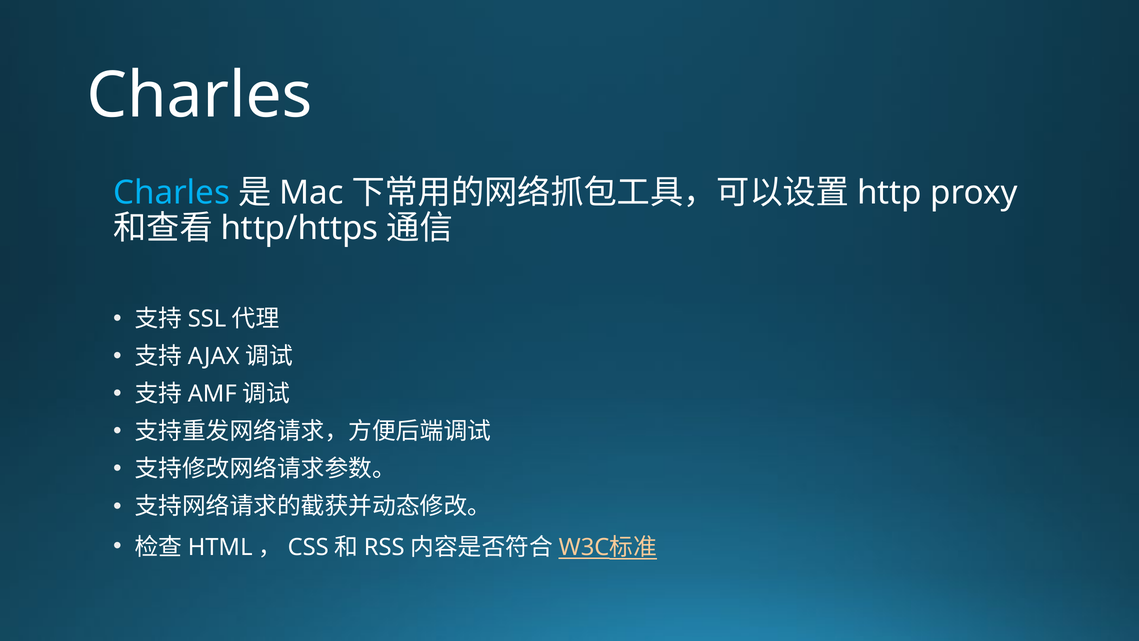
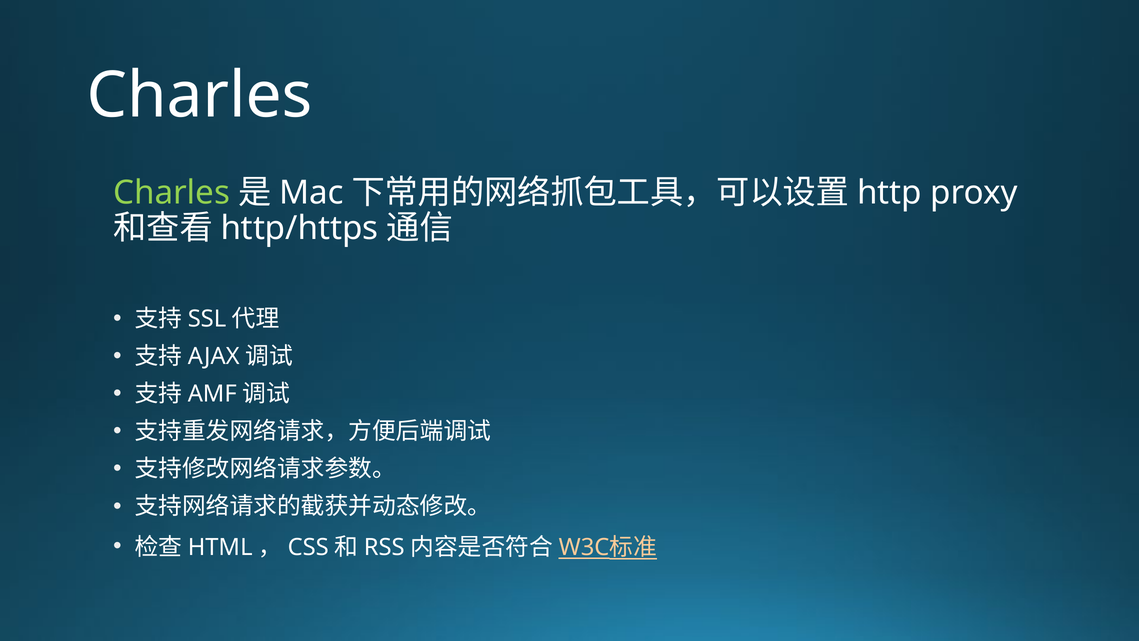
Charles colour: light blue -> light green (172, 193)
